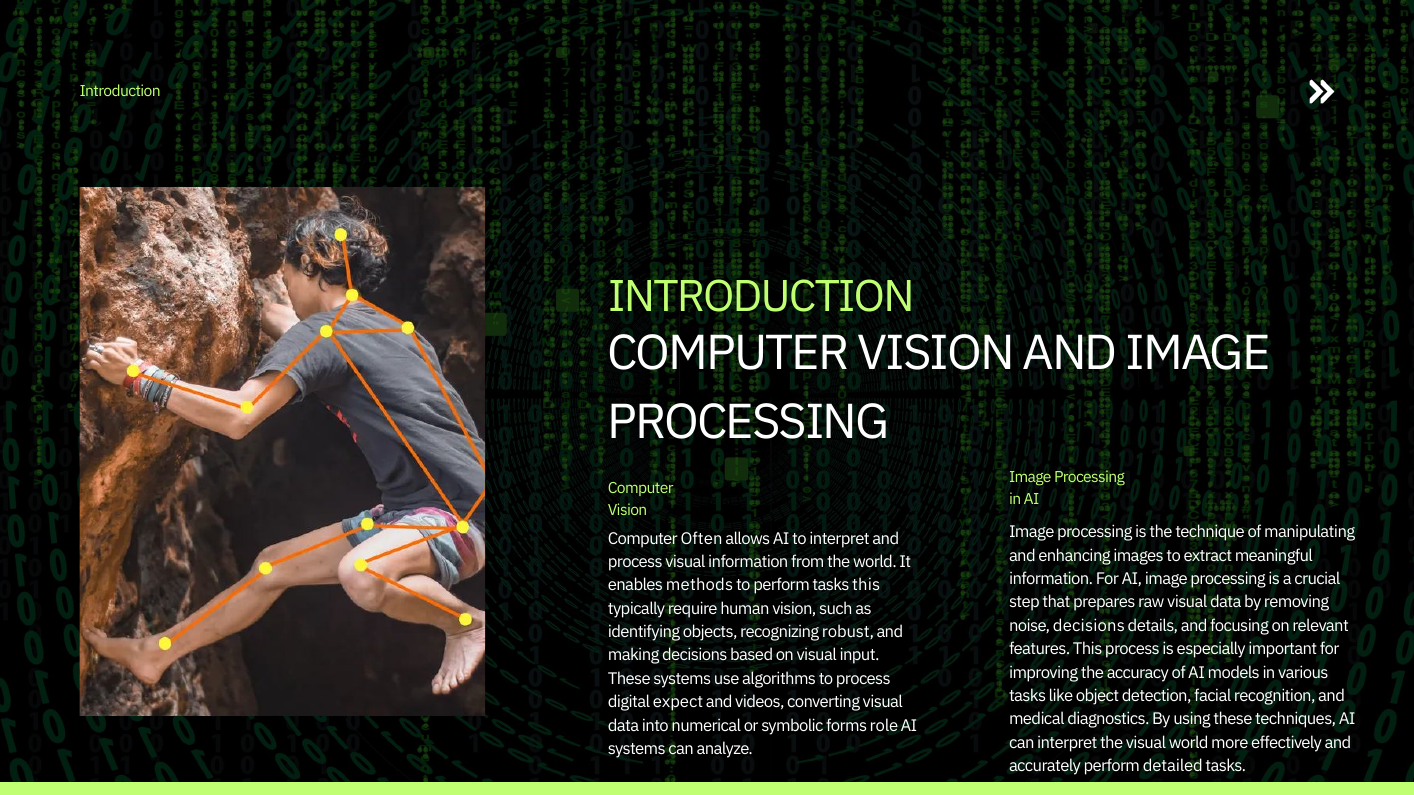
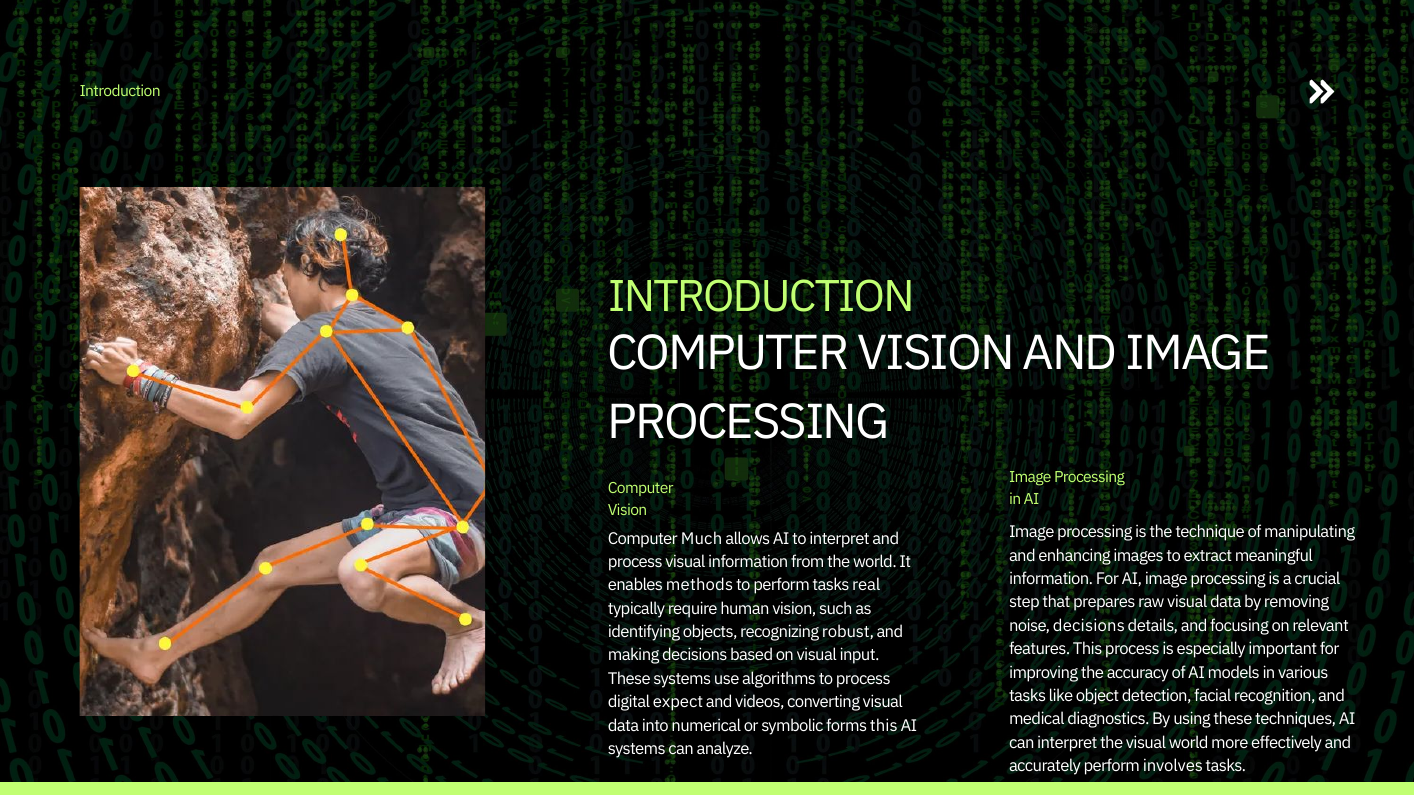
Often: Often -> Much (702, 539)
tasks this: this -> real (866, 586)
forms role: role -> this (884, 726)
detailed: detailed -> involves (1173, 766)
